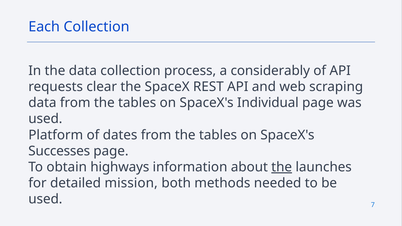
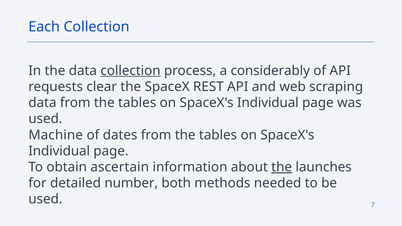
collection underline: none -> present (130, 71)
Platform: Platform -> Machine (56, 135)
Successes: Successes -> Individual (59, 151)
highways: highways -> ascertain (120, 167)
mission: mission -> number (131, 183)
